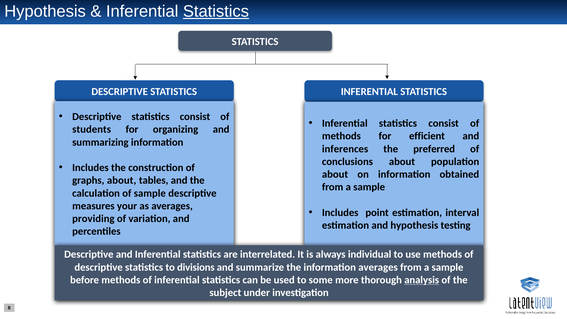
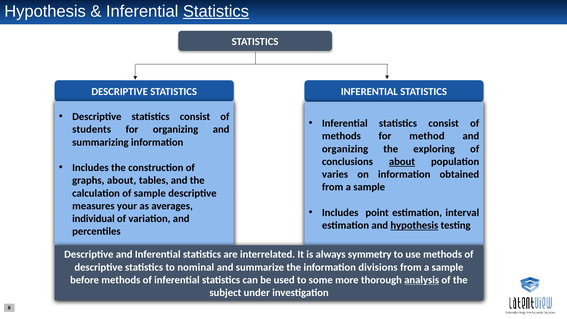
efficient: efficient -> method (427, 136)
inferences: inferences -> organizing (345, 149)
preferred: preferred -> exploring (434, 149)
about underline: none -> present (402, 162)
about: about -> varies (335, 174)
providing: providing -> individual (93, 219)
hypothesis underline: none -> present (414, 225)
individual: individual -> symmetry (370, 254)
divisions: divisions -> nominal (196, 267)
information averages: averages -> divisions (378, 267)
